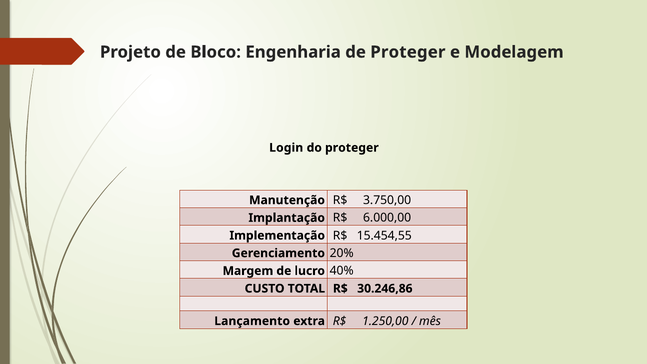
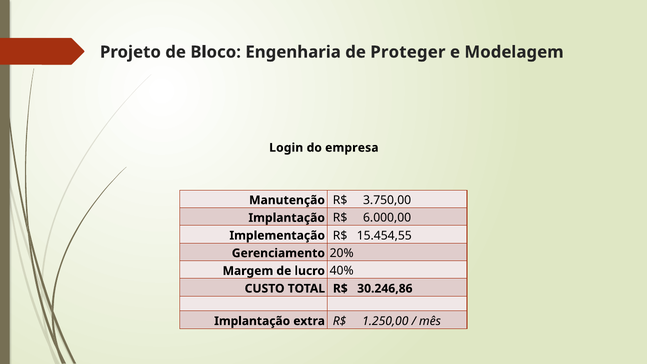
do proteger: proteger -> empresa (352, 148)
Lançamento: Lançamento -> Implantação (252, 321)
